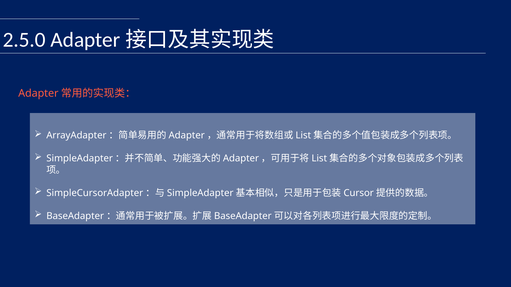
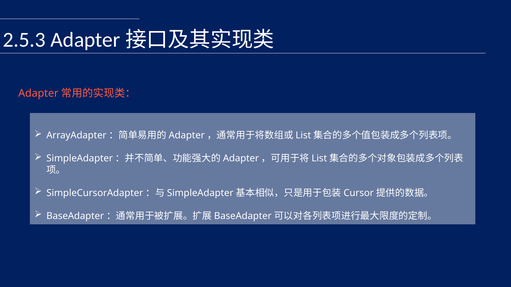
2.5.0: 2.5.0 -> 2.5.3 (24, 40)
